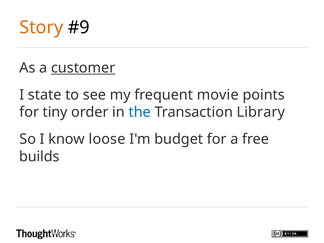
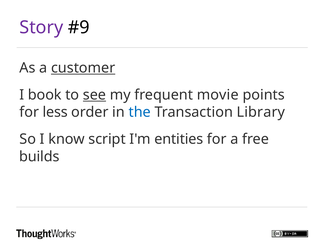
Story colour: orange -> purple (41, 27)
state: state -> book (45, 95)
see underline: none -> present (95, 95)
tiny: tiny -> less (55, 112)
loose: loose -> script (107, 139)
budget: budget -> entities (179, 139)
